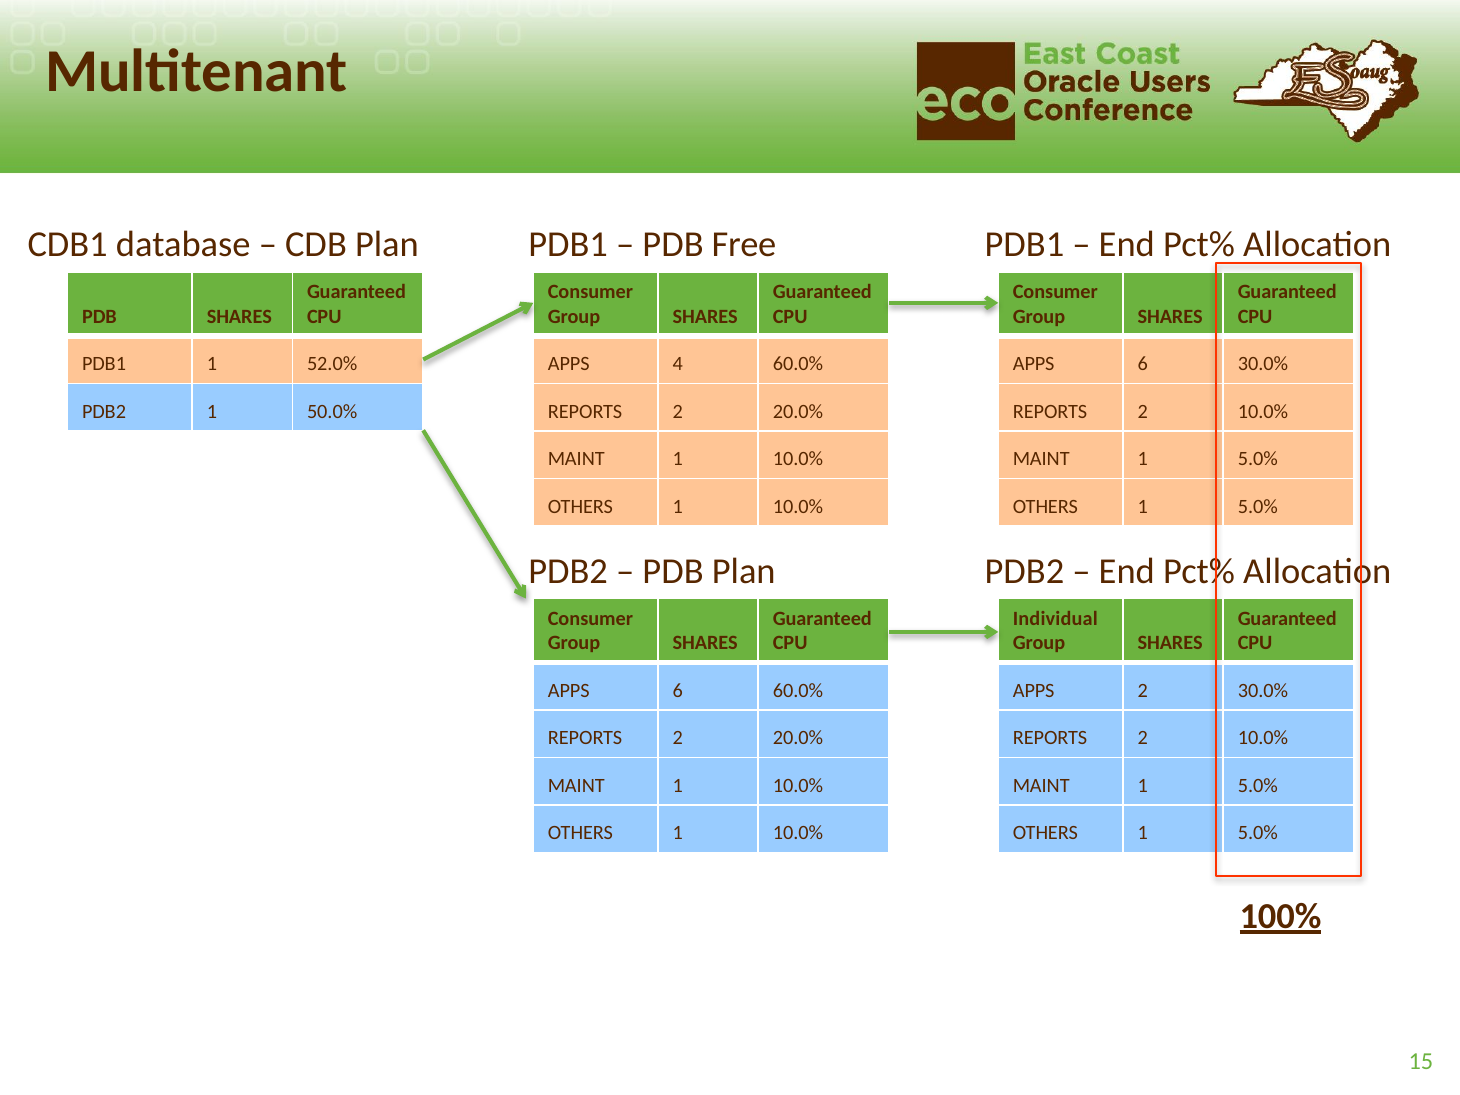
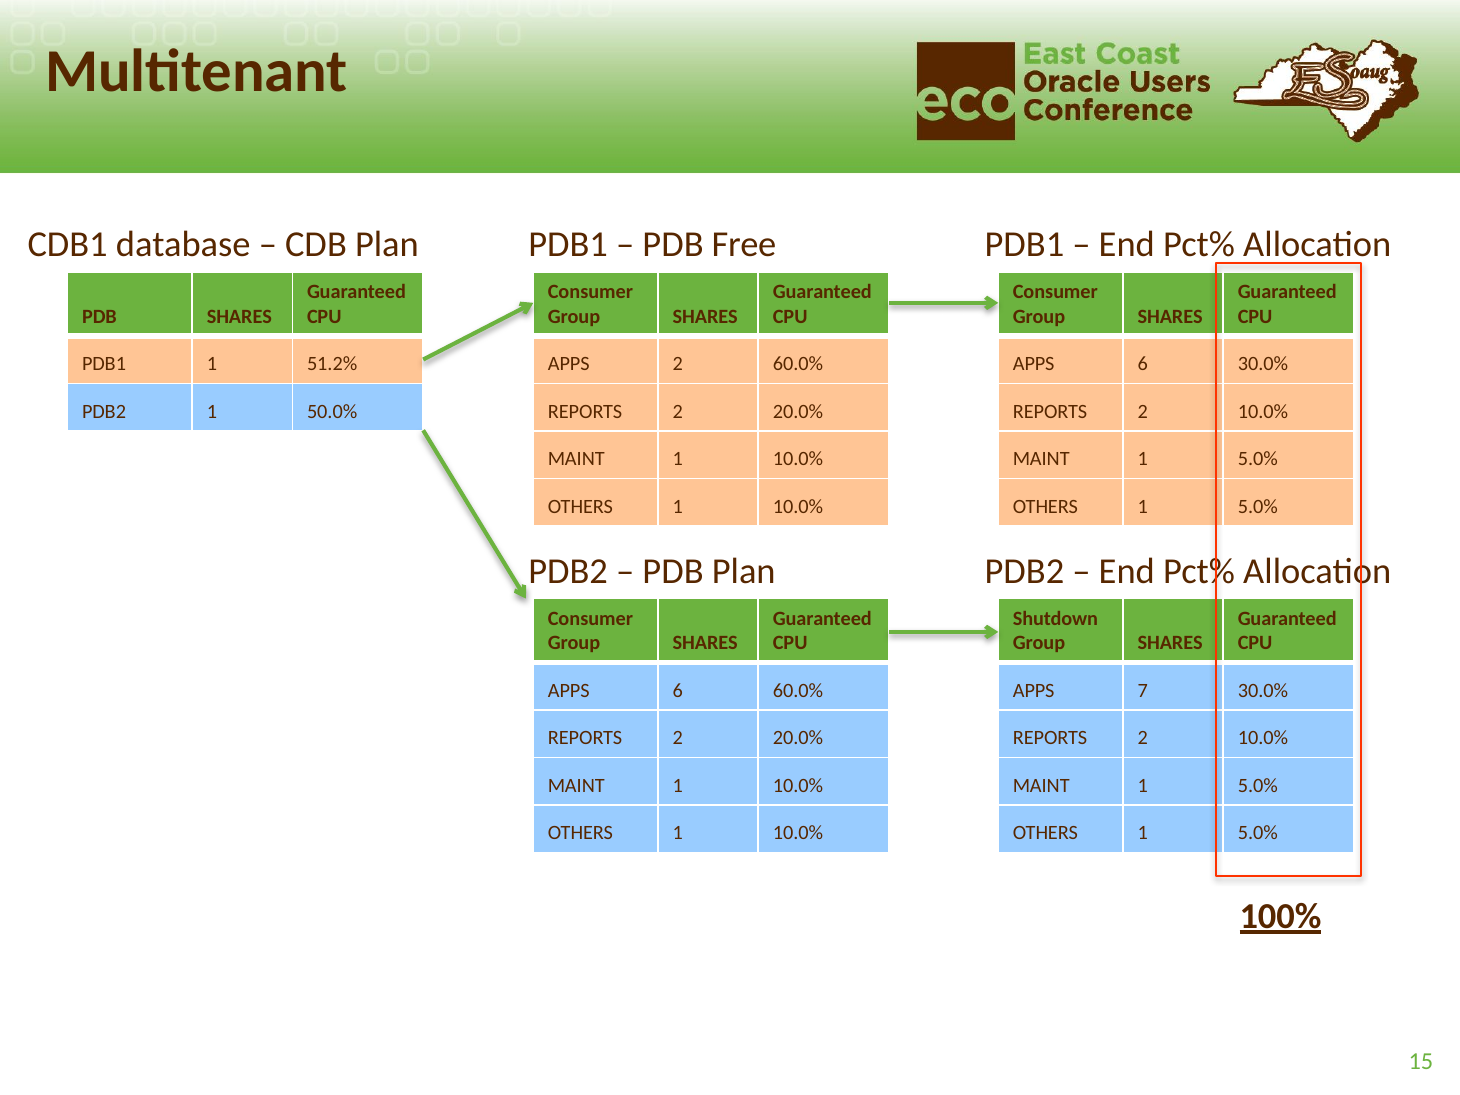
52.0%: 52.0% -> 51.2% (332, 364)
APPS 4: 4 -> 2 (678, 364)
Individual: Individual -> Shutdown (1055, 618)
APPS 2: 2 -> 7 (1143, 691)
